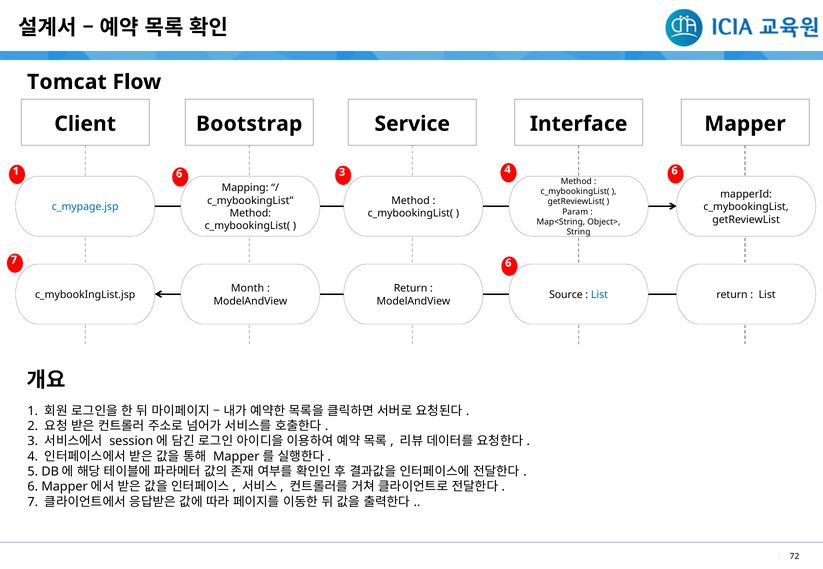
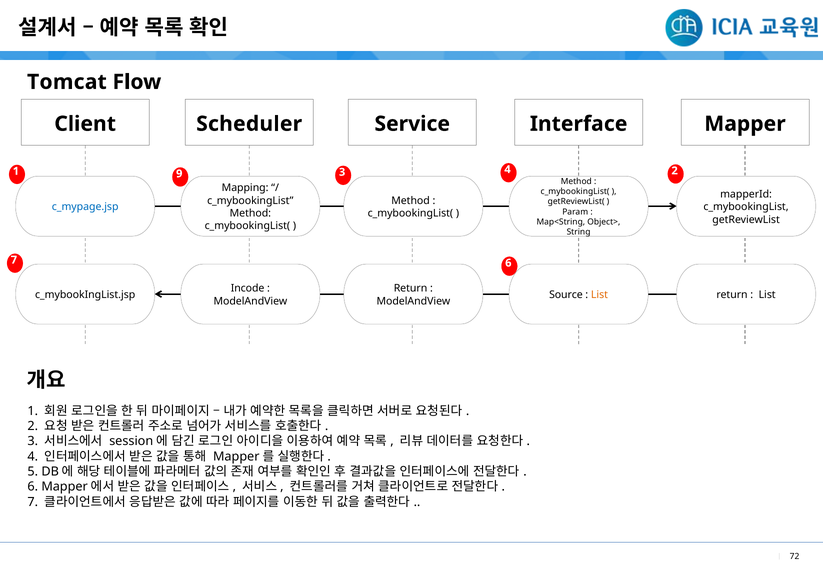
Bootstrap: Bootstrap -> Scheduler (249, 124)
1 6: 6 -> 9 (179, 174)
4 6: 6 -> 2 (675, 171)
Month: Month -> Incode (248, 289)
List colour: blue -> orange (599, 295)
